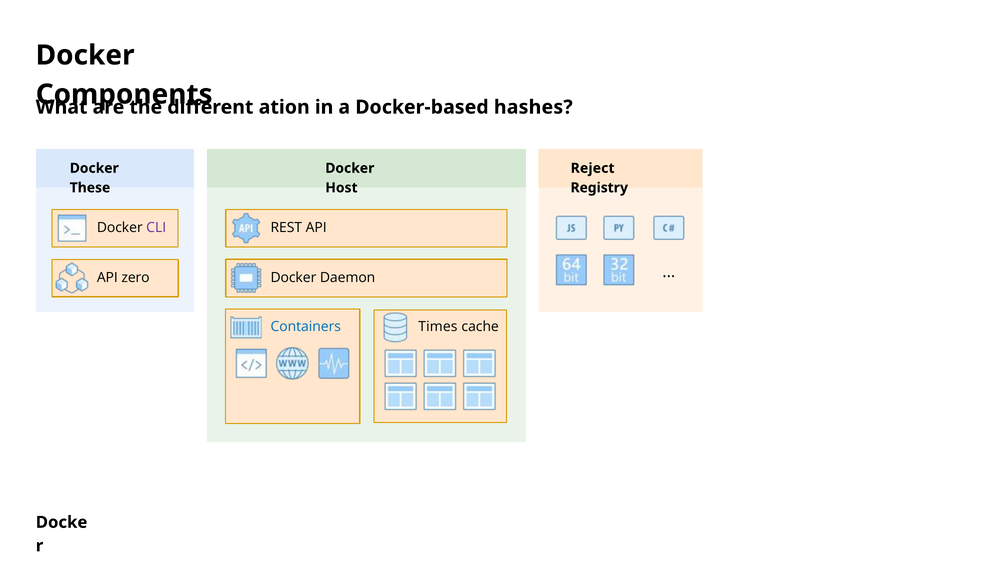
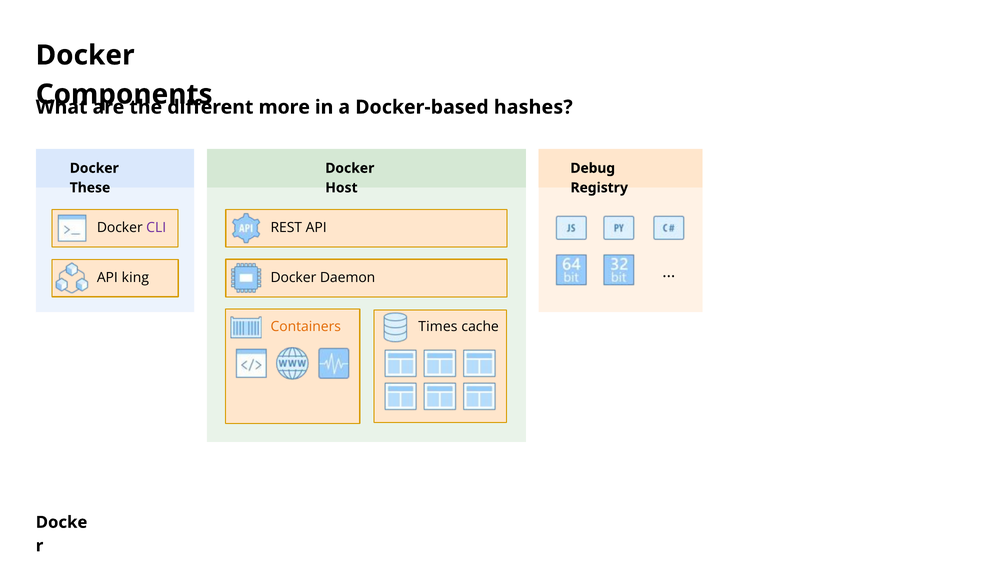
ation: ation -> more (284, 107)
Reject: Reject -> Debug (593, 168)
zero: zero -> king (135, 278)
Containers colour: blue -> orange (306, 326)
